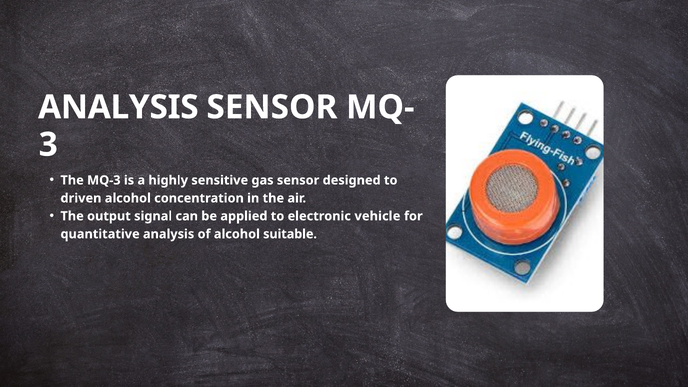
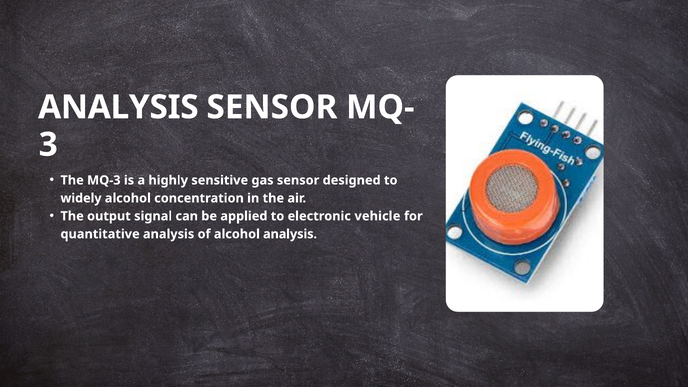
driven: driven -> widely (81, 198)
alcohol suitable: suitable -> analysis (290, 234)
